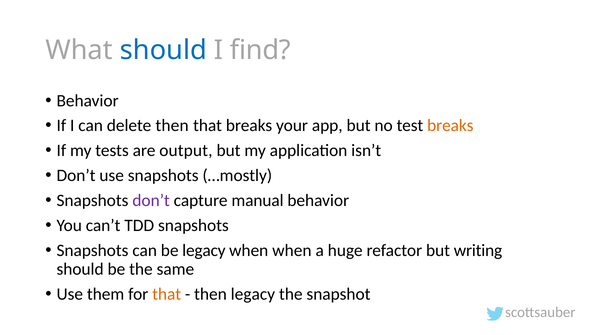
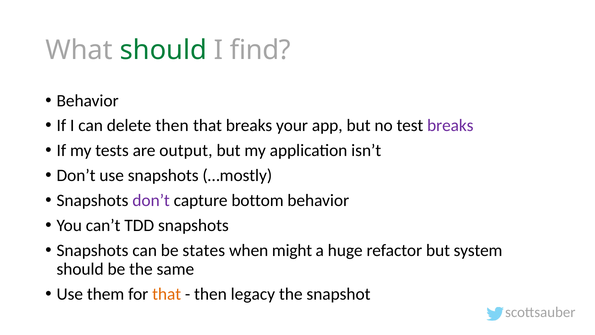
should colour: blue -> green (163, 50)
breaks colour: orange -> purple (450, 125)
manual: manual -> bottom (258, 200)
be legacy: legacy -> states (204, 250)
when when: when -> might (292, 250)
writing: writing -> system (478, 250)
